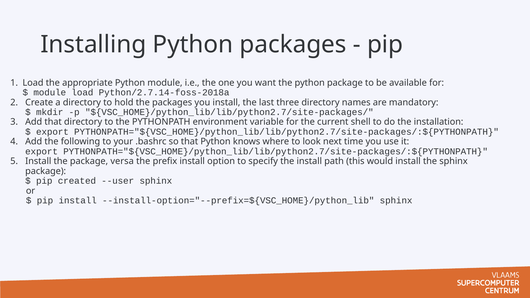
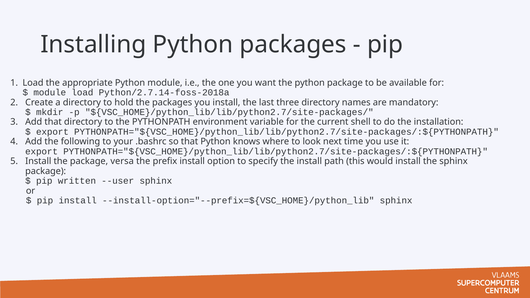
created: created -> written (77, 181)
